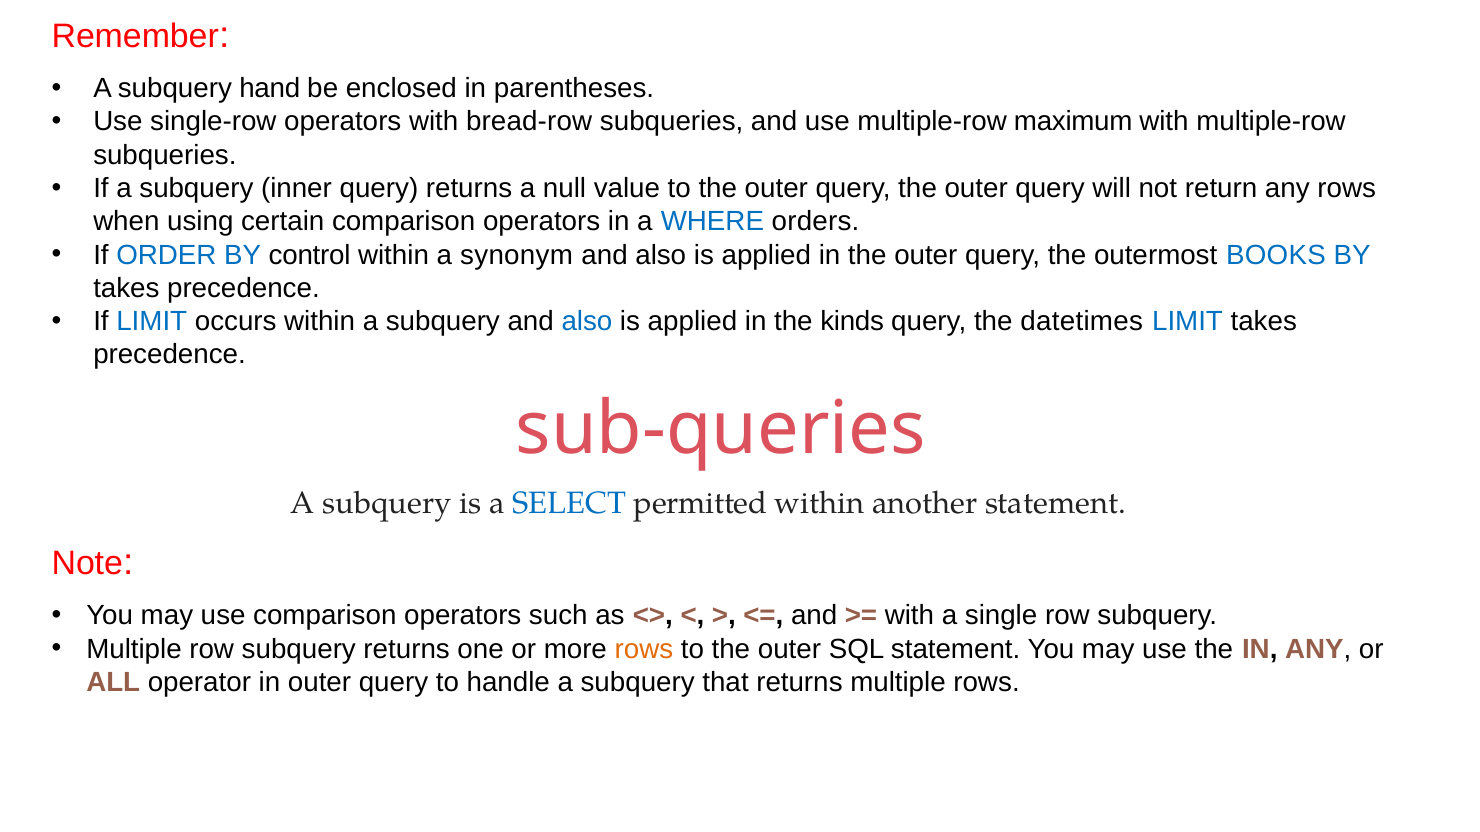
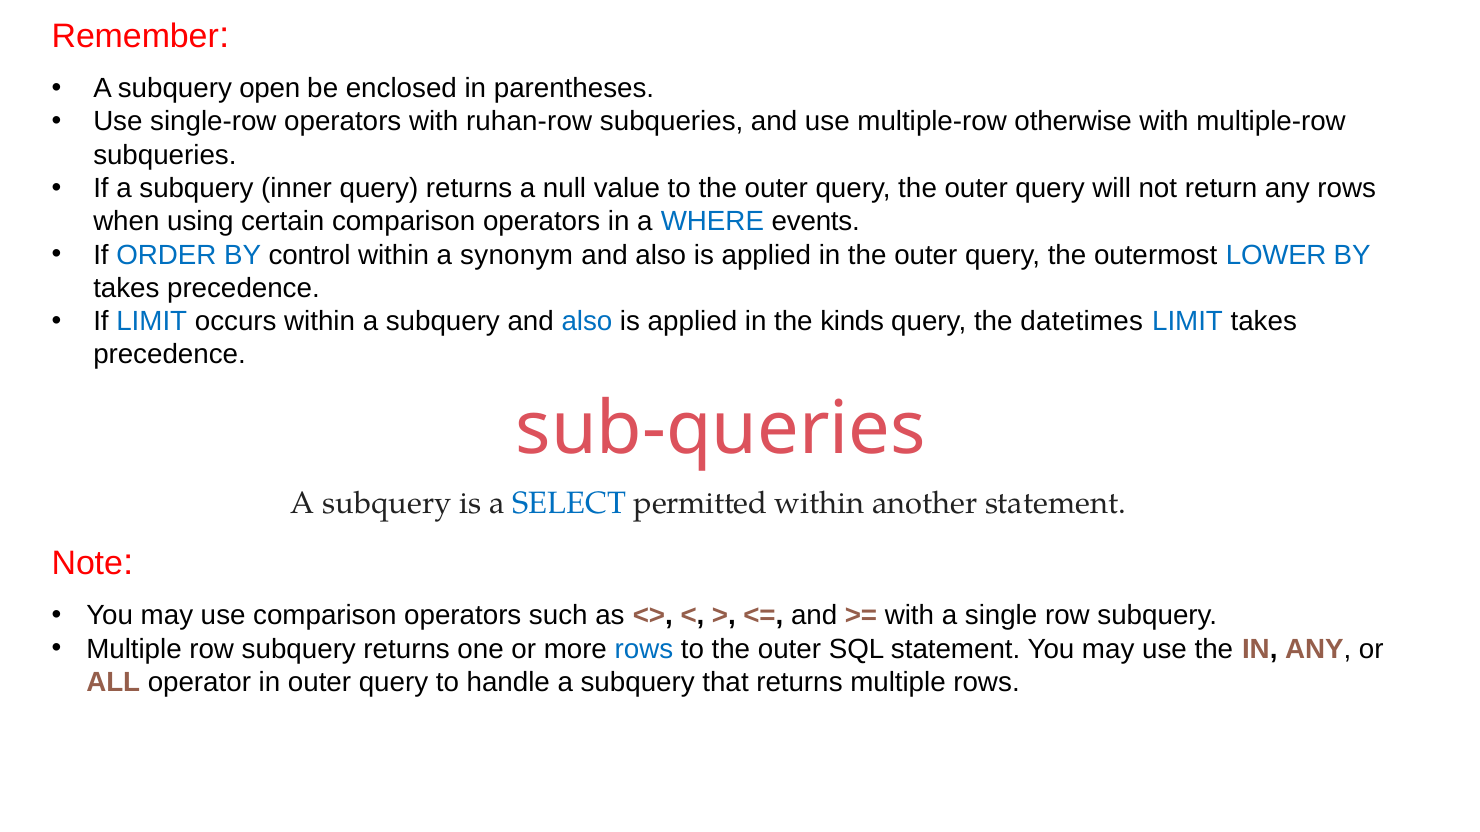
hand: hand -> open (270, 89)
bread-row: bread-row -> ruhan-row (529, 122)
maximum: maximum -> otherwise (1073, 122)
orders: orders -> events (816, 222)
BOOKS: BOOKS -> LOWER (1276, 255)
rows colour: orange -> blue (644, 649)
